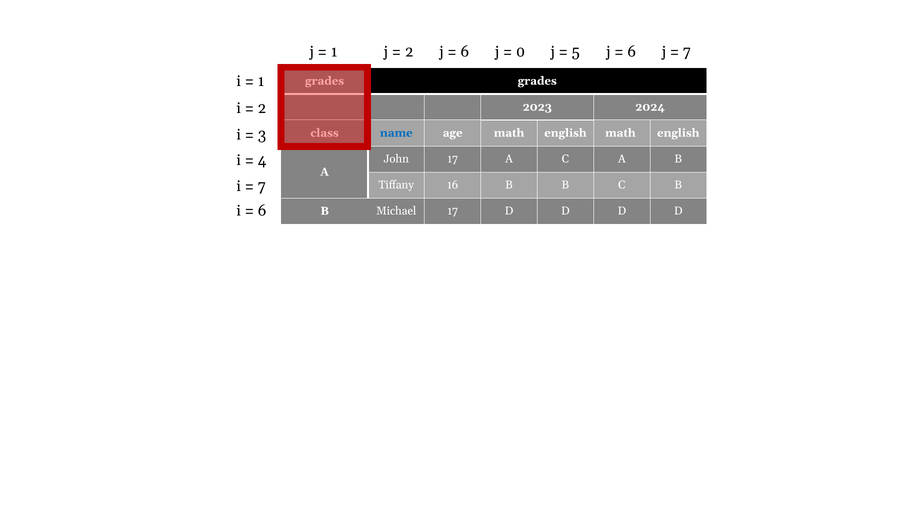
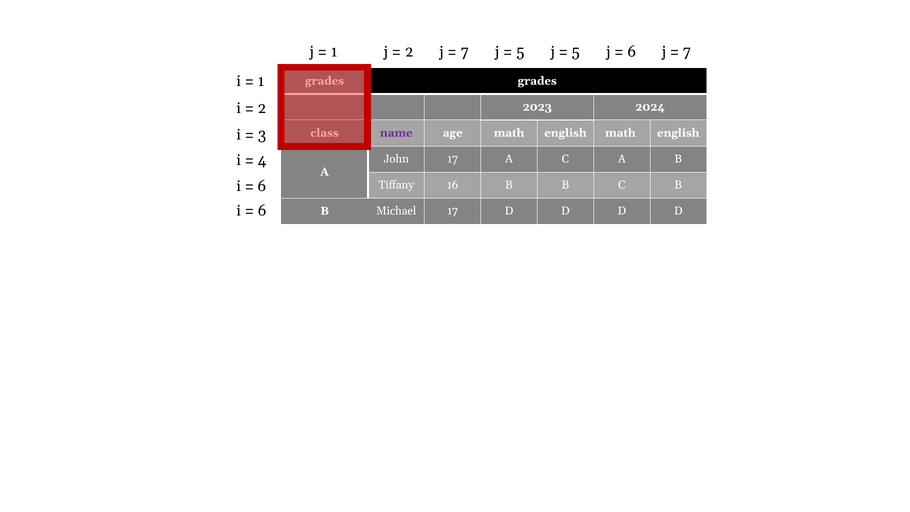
6: 6 -> 7 (465, 52)
0: 0 -> 5 (520, 52)
name colour: blue -> purple (396, 133)
7: 7 -> 6 (262, 186)
